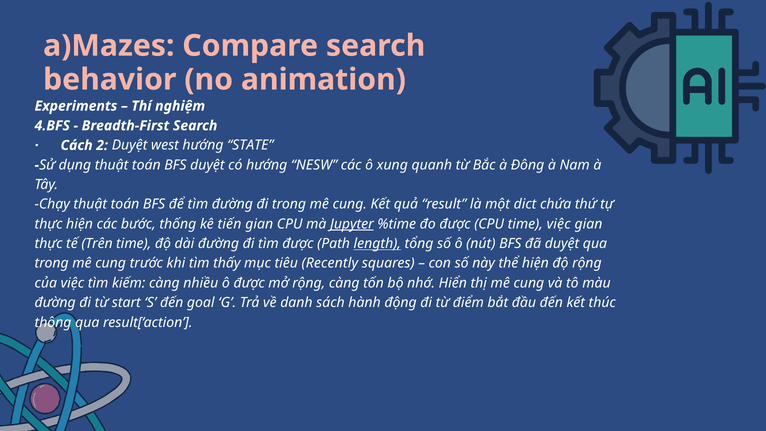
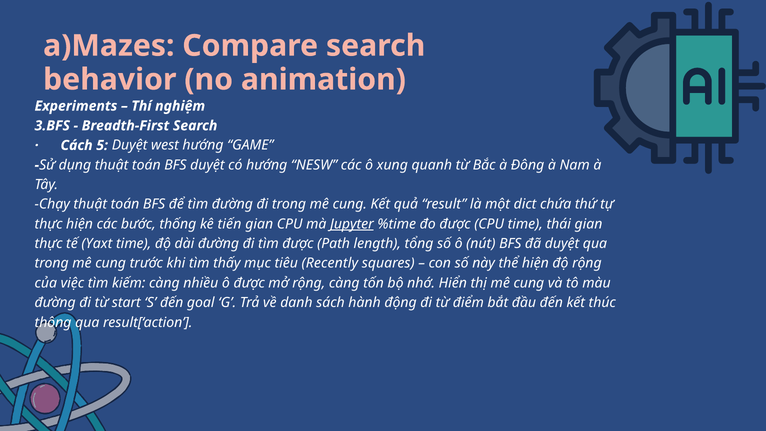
4.BFS: 4.BFS -> 3.BFS (52, 126)
2: 2 -> 5 (102, 145)
STATE: STATE -> GAME (250, 145)
time việc: việc -> thái (559, 224)
Trên: Trên -> Yaxt (97, 244)
length underline: present -> none (377, 244)
